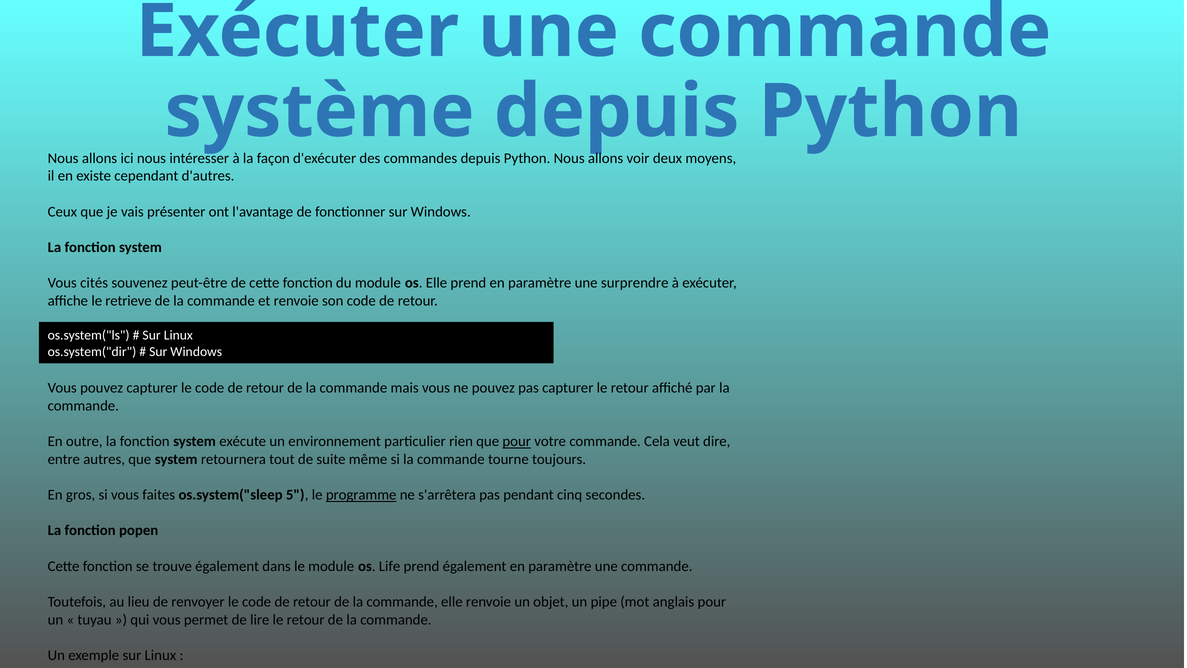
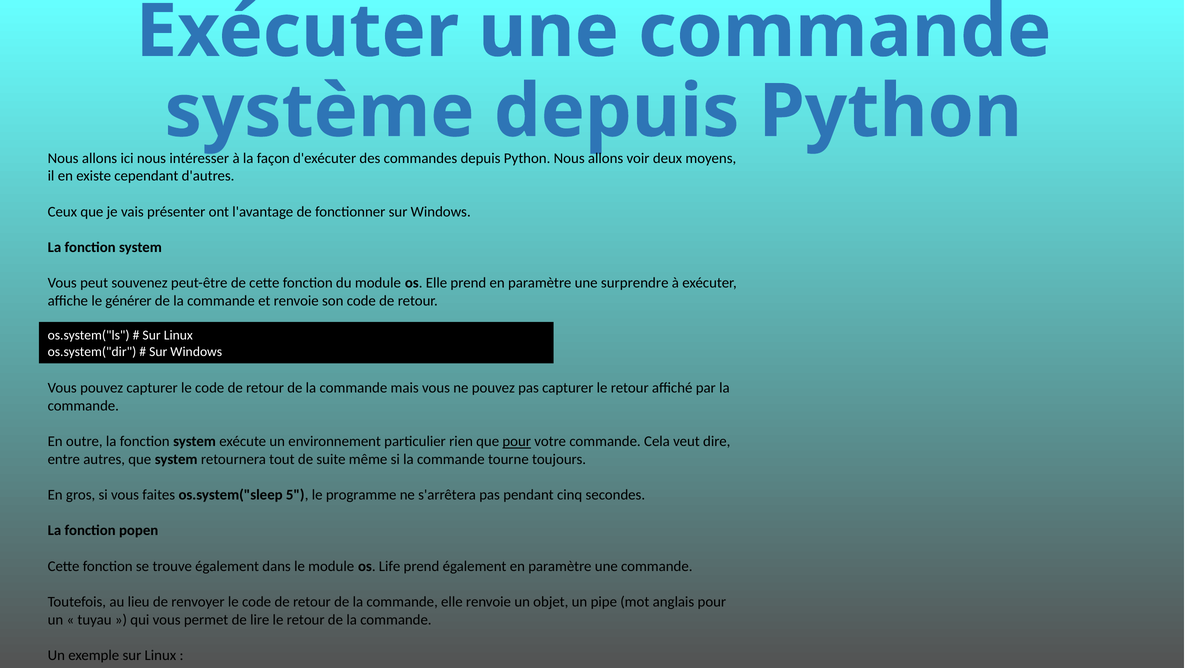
cités: cités -> peut (94, 283)
retrieve: retrieve -> générer (129, 301)
programme underline: present -> none (361, 495)
